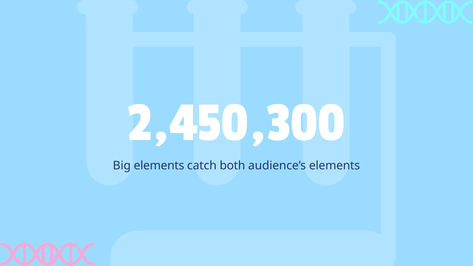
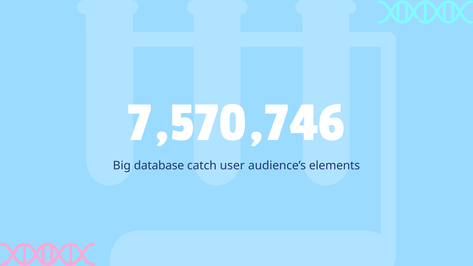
2,450,300: 2,450,300 -> 7,570,746 (236, 121)
Big elements: elements -> database (159, 166)
both: both -> user (232, 166)
